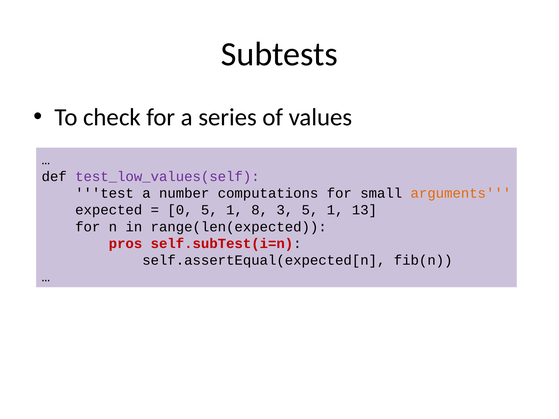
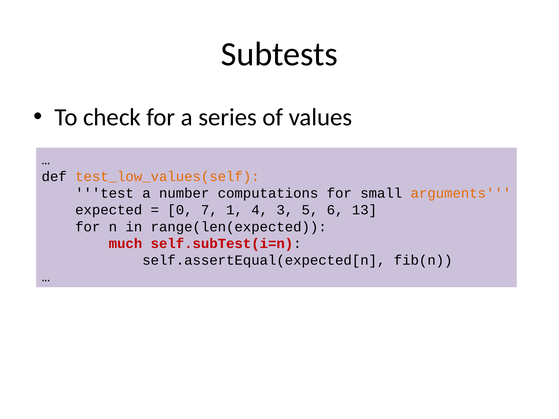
test_low_values(self colour: purple -> orange (167, 177)
0 5: 5 -> 7 (209, 210)
8: 8 -> 4 (260, 210)
3 5 1: 1 -> 6 (335, 210)
pros: pros -> much (125, 244)
